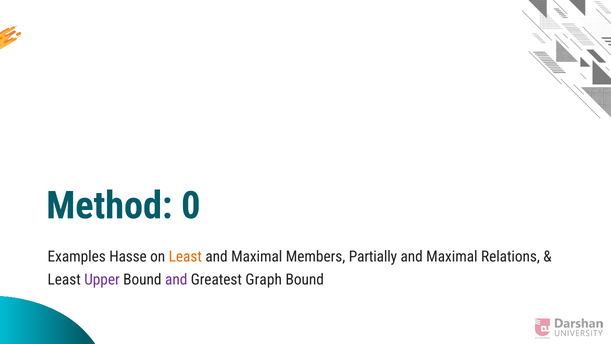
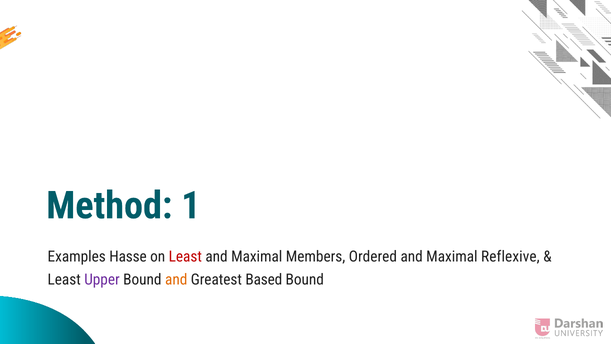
0: 0 -> 1 (191, 205)
Least colour: orange -> red (185, 257)
Partially: Partially -> Ordered (373, 257)
Relations: Relations -> Reflexive (510, 257)
and colour: purple -> orange (176, 280)
Graph: Graph -> Based (264, 280)
